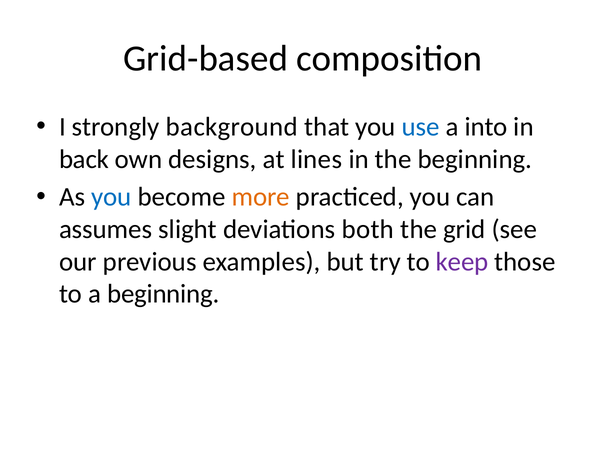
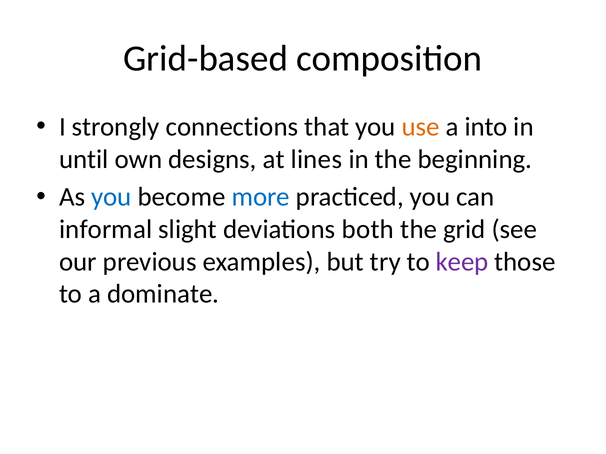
background: background -> connections (232, 127)
use colour: blue -> orange (421, 127)
back: back -> until (84, 160)
more colour: orange -> blue (261, 197)
assumes: assumes -> informal (106, 230)
a beginning: beginning -> dominate (163, 294)
